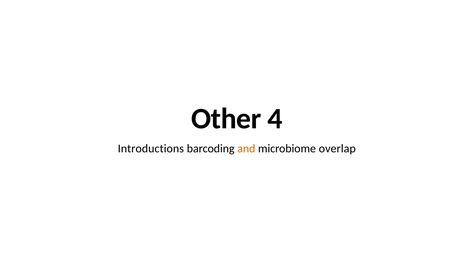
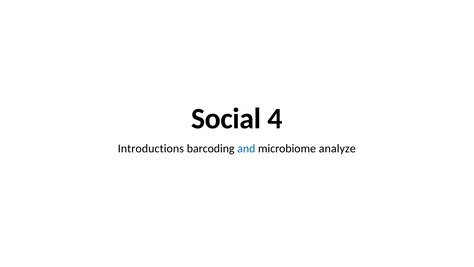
Other: Other -> Social (226, 118)
and colour: orange -> blue (246, 148)
overlap: overlap -> analyze (337, 148)
